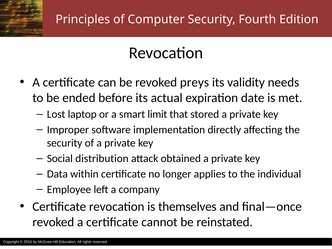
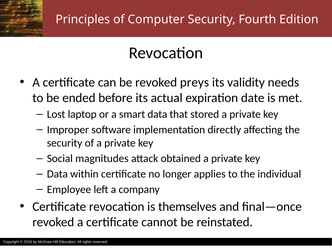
smart limit: limit -> data (157, 114)
distribution: distribution -> magnitudes (102, 158)
